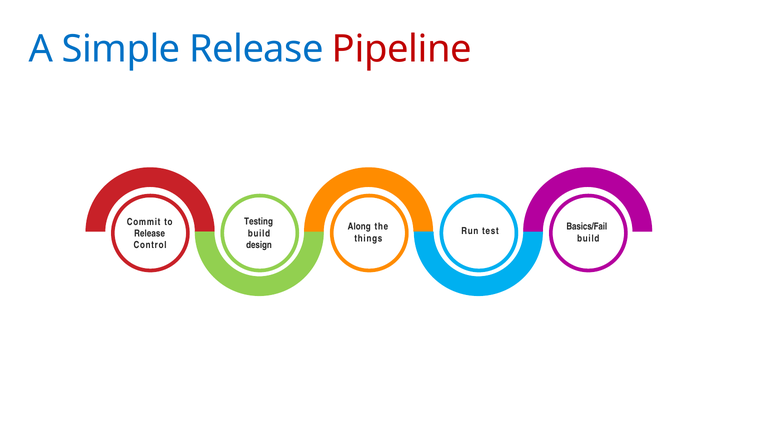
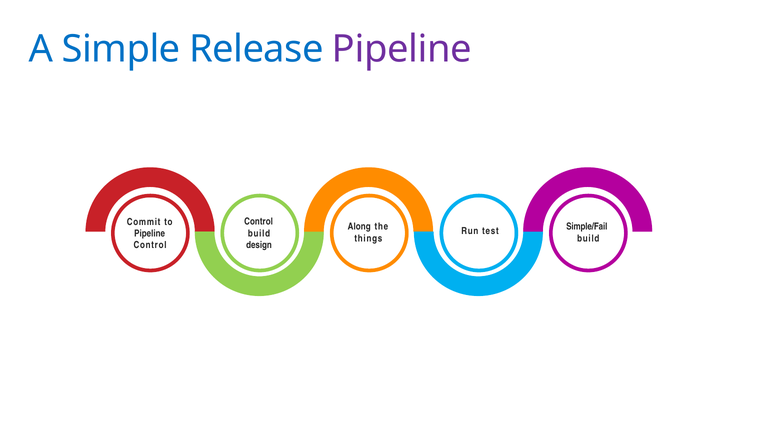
Pipeline colour: red -> purple (402, 49)
Testing: Testing -> Control (259, 222)
Basics/Fail: Basics/Fail -> Simple/Fail (587, 227)
Release: Release -> Pipeline (150, 234)
